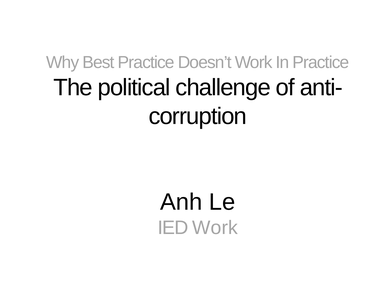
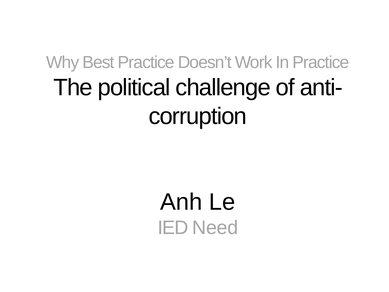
IED Work: Work -> Need (215, 227)
